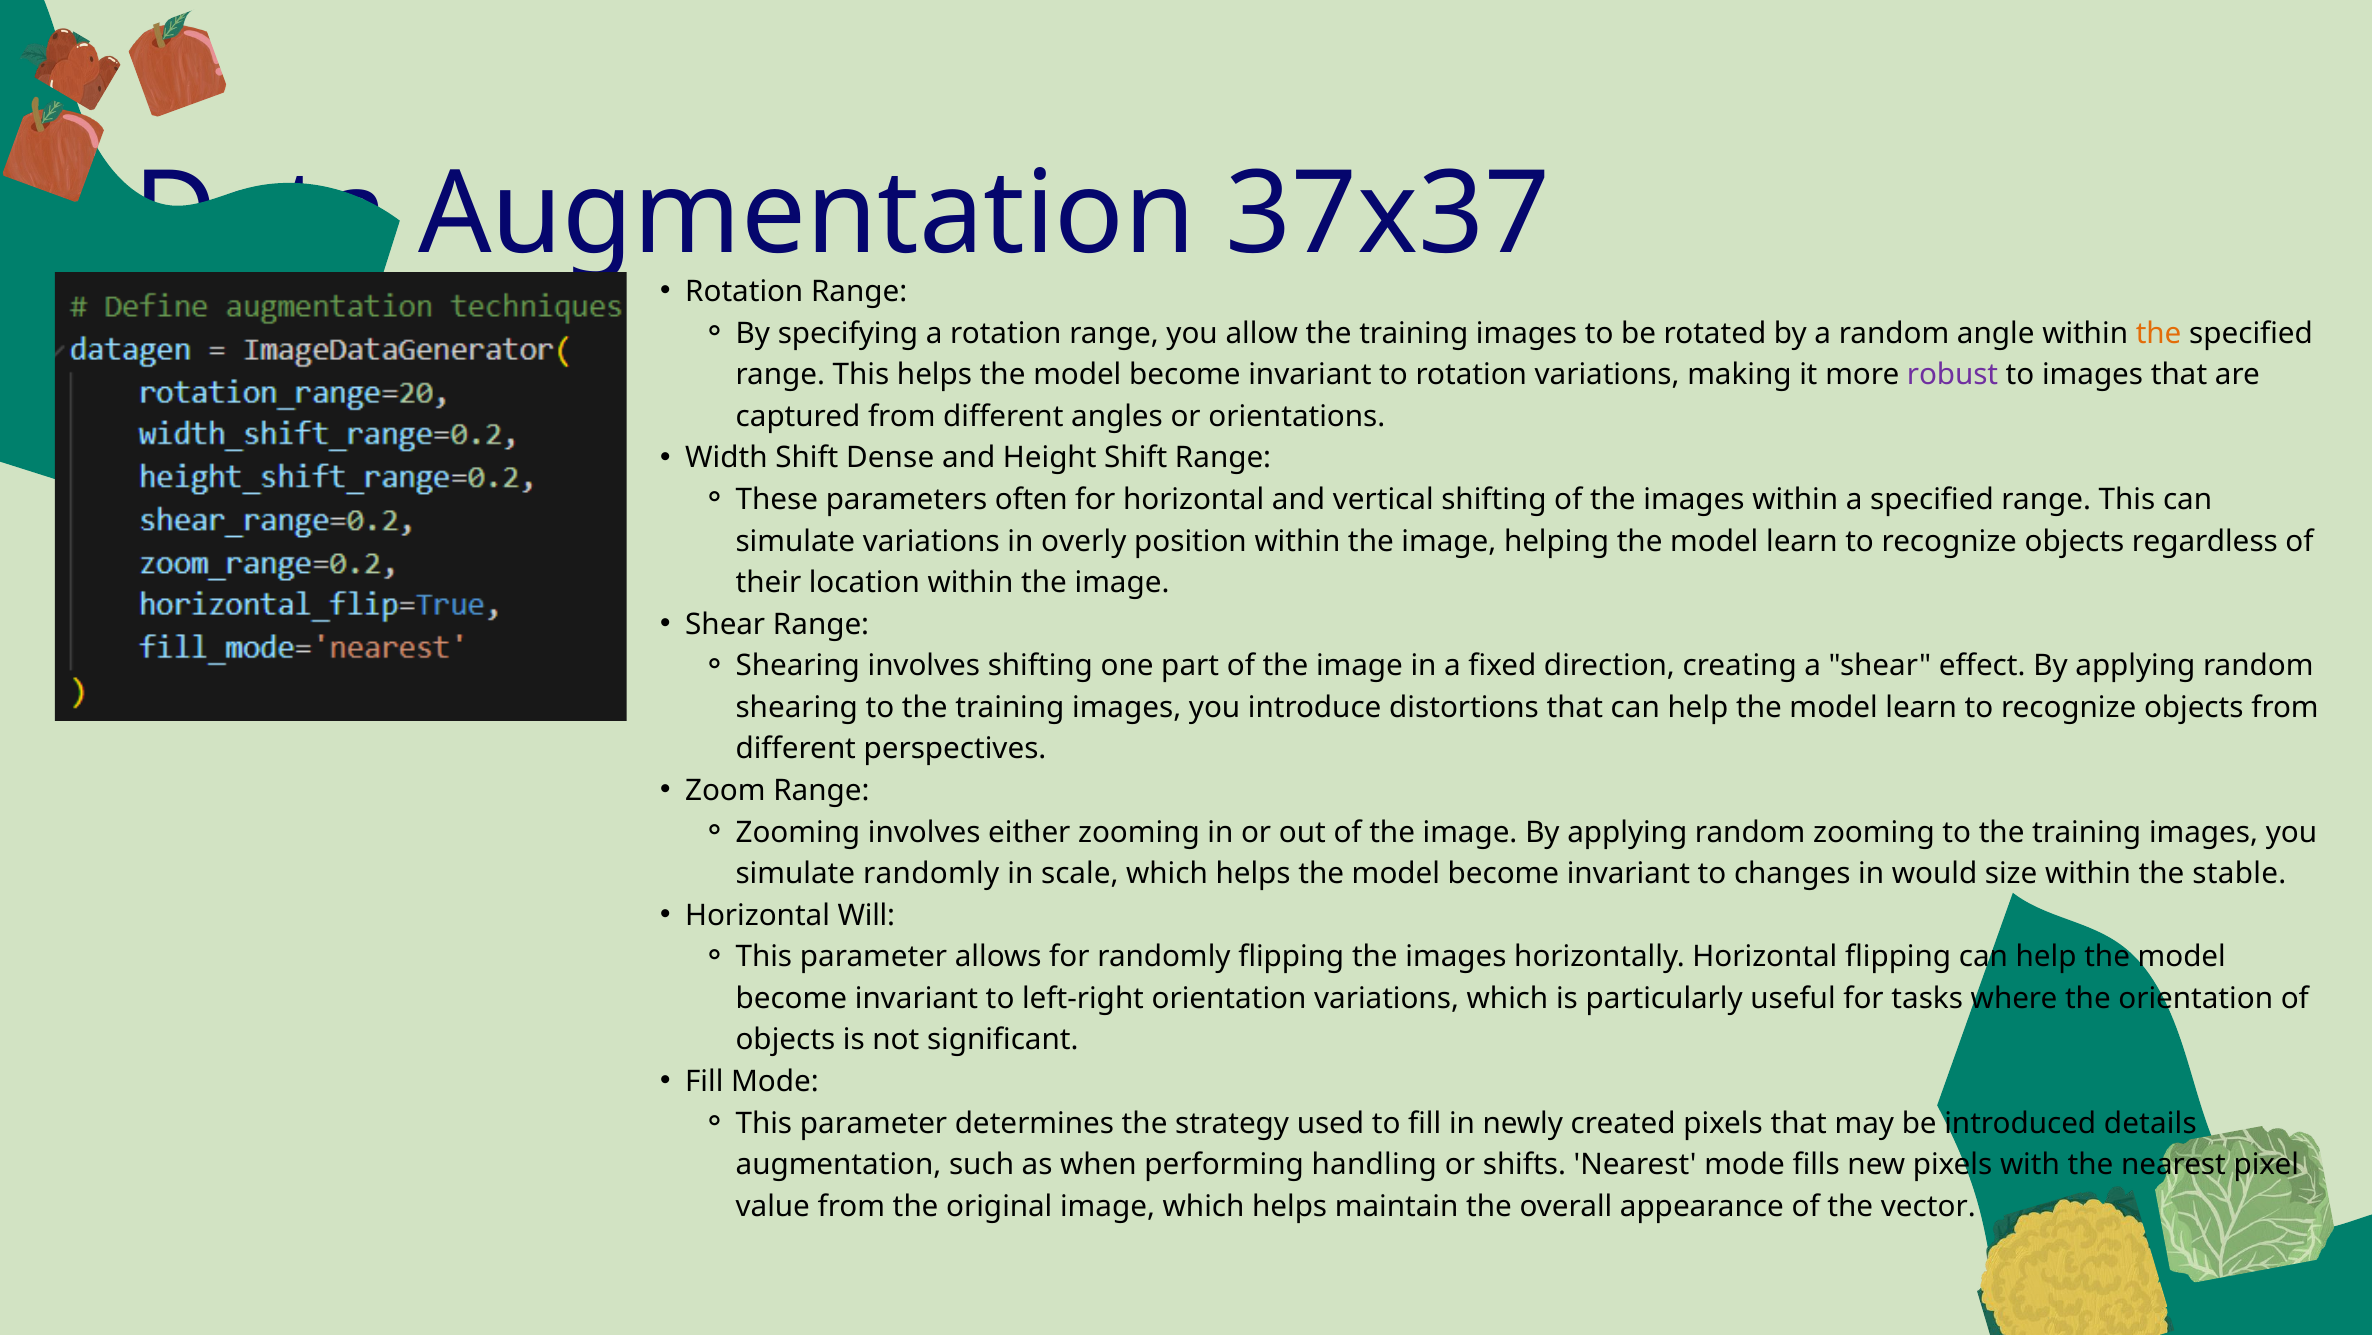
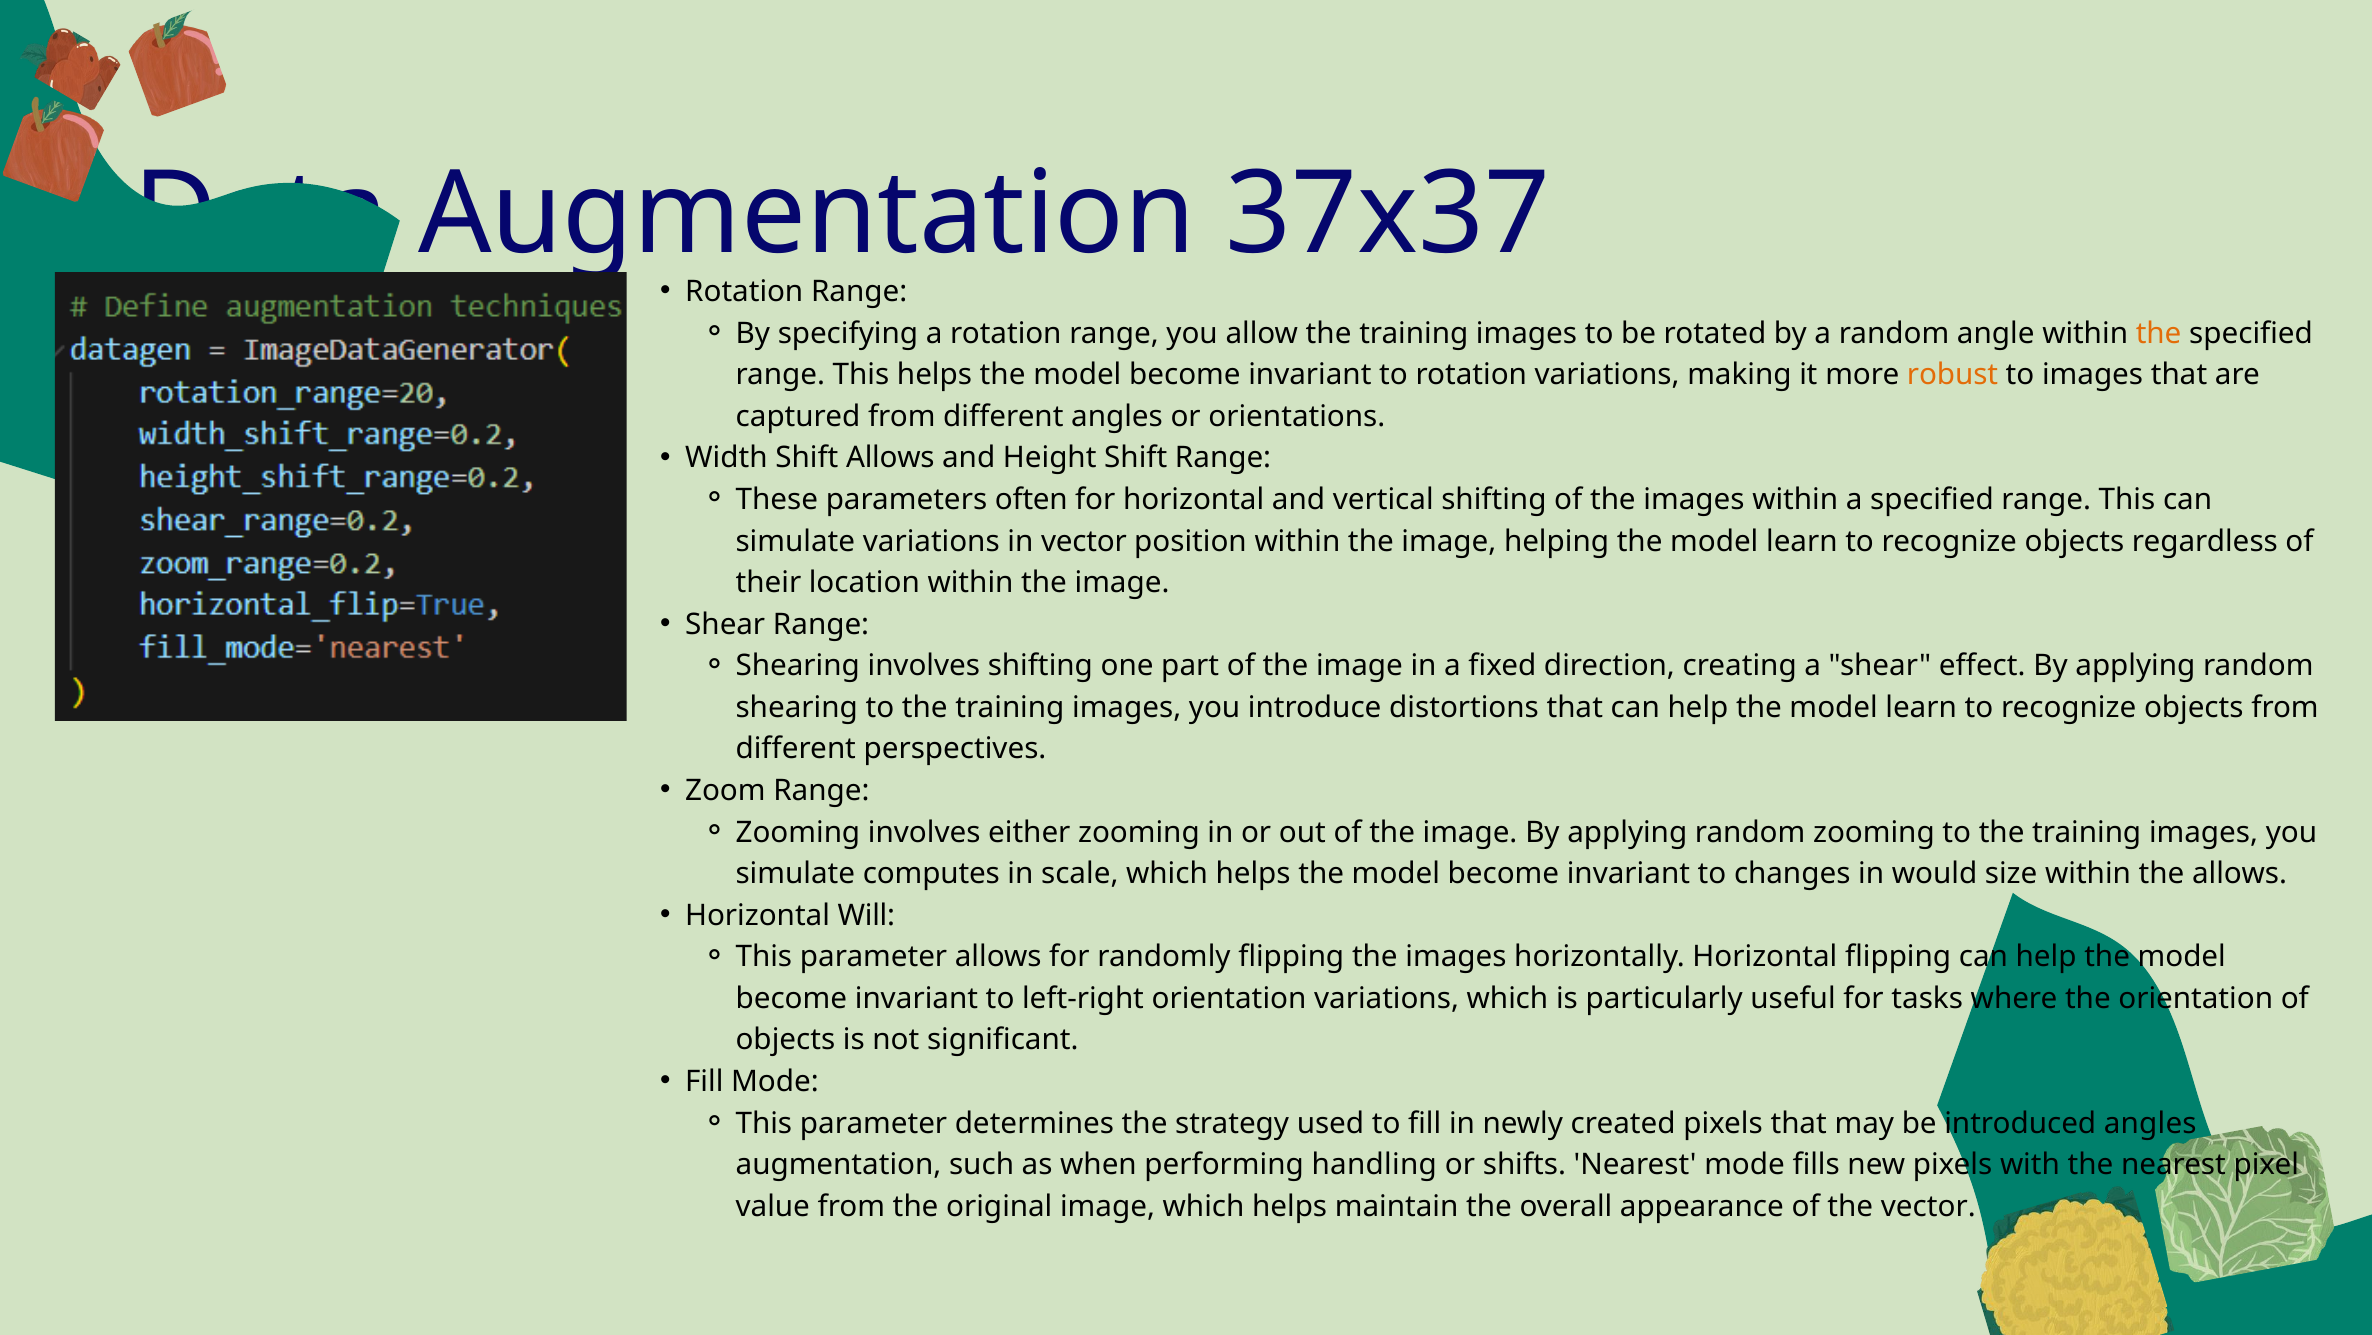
robust colour: purple -> orange (1953, 375)
Shift Dense: Dense -> Allows (890, 458)
in overly: overly -> vector (1084, 541)
simulate randomly: randomly -> computes (931, 873)
the stable: stable -> allows (2240, 873)
introduced details: details -> angles (2150, 1123)
